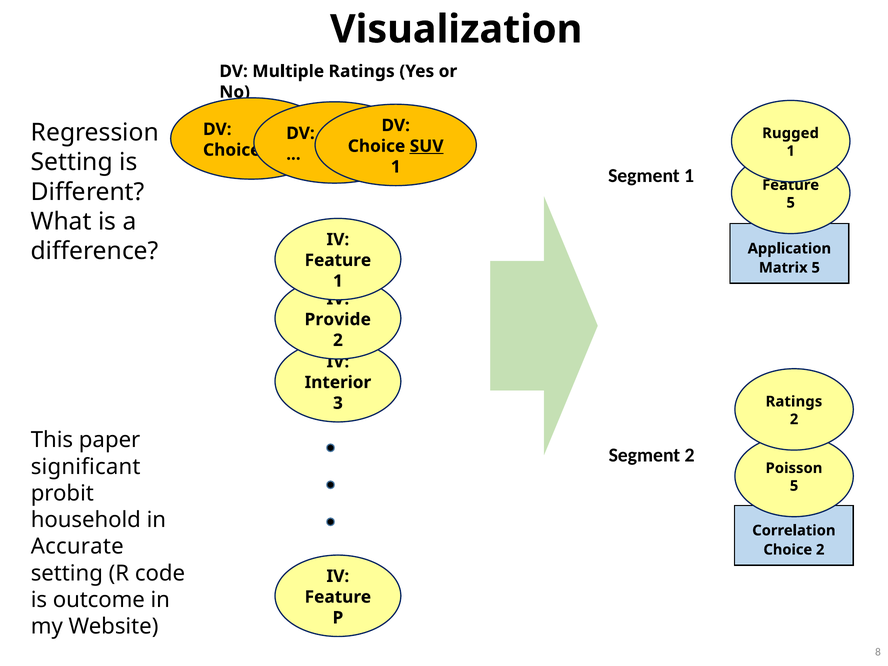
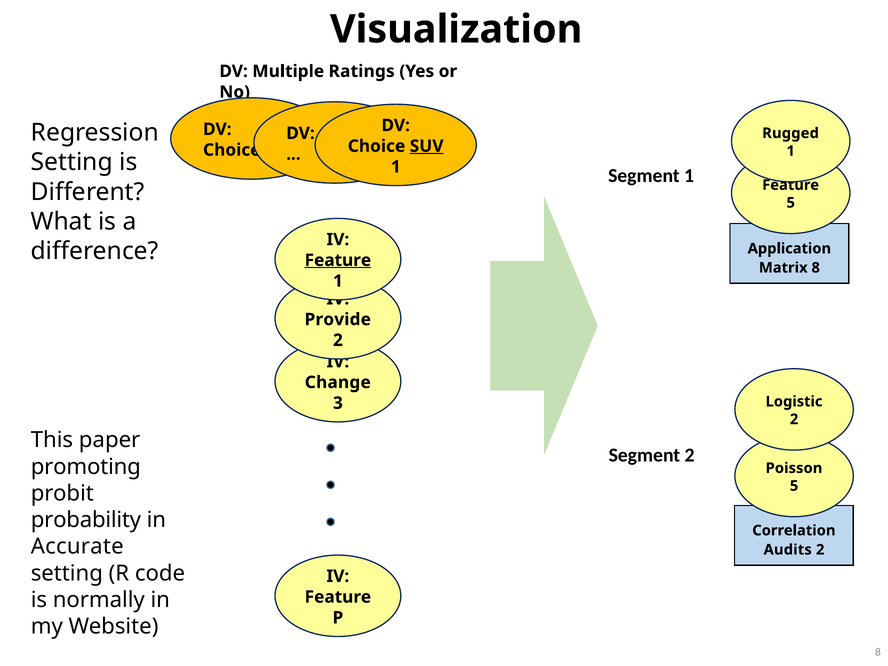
Feature underline: none -> present (338, 260)
Matrix 5: 5 -> 8 (816, 268)
Interior: Interior -> Change (338, 382)
Ratings: Ratings -> Logistic (794, 402)
significant: significant -> promoting (86, 467)
household: household -> probability (86, 520)
Choice: Choice -> Audits (788, 550)
outcome: outcome -> normally (99, 600)
